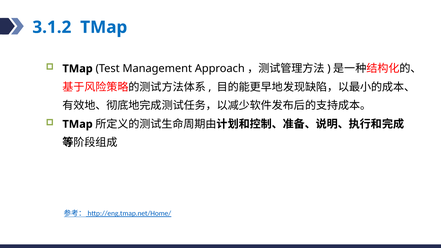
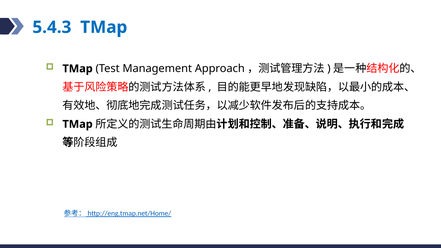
3.1.2: 3.1.2 -> 5.4.3 (52, 27)
